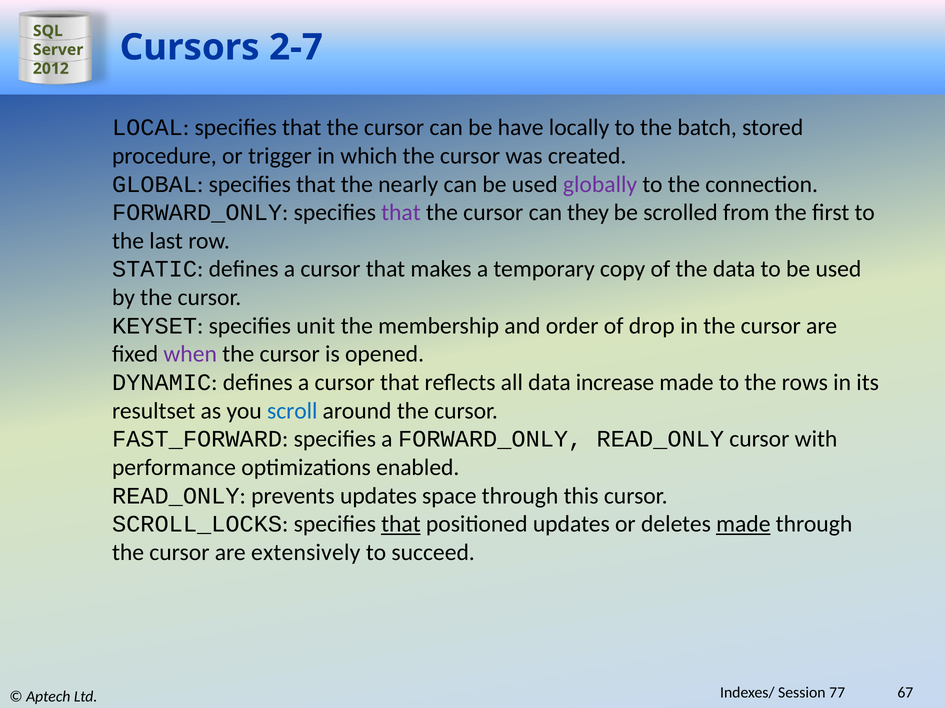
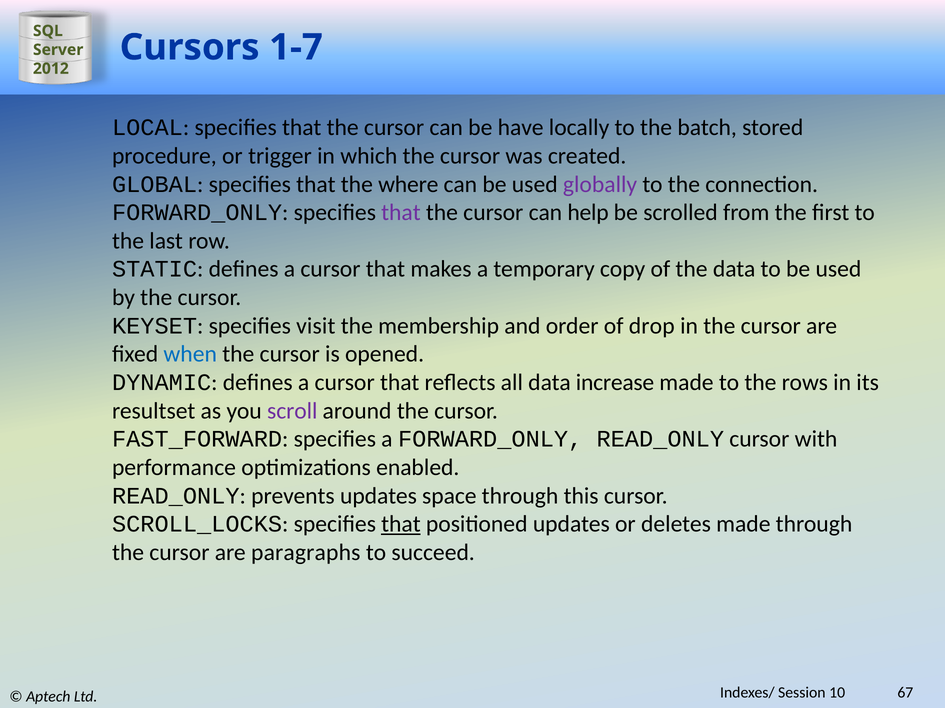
2-7: 2-7 -> 1-7 (296, 47)
nearly: nearly -> where (408, 184)
they: they -> help (588, 213)
unit: unit -> visit (316, 326)
when colour: purple -> blue (190, 355)
scroll colour: blue -> purple (292, 411)
made underline: present -> none (743, 525)
extensively: extensively -> paragraphs (306, 553)
77: 77 -> 10 (837, 693)
